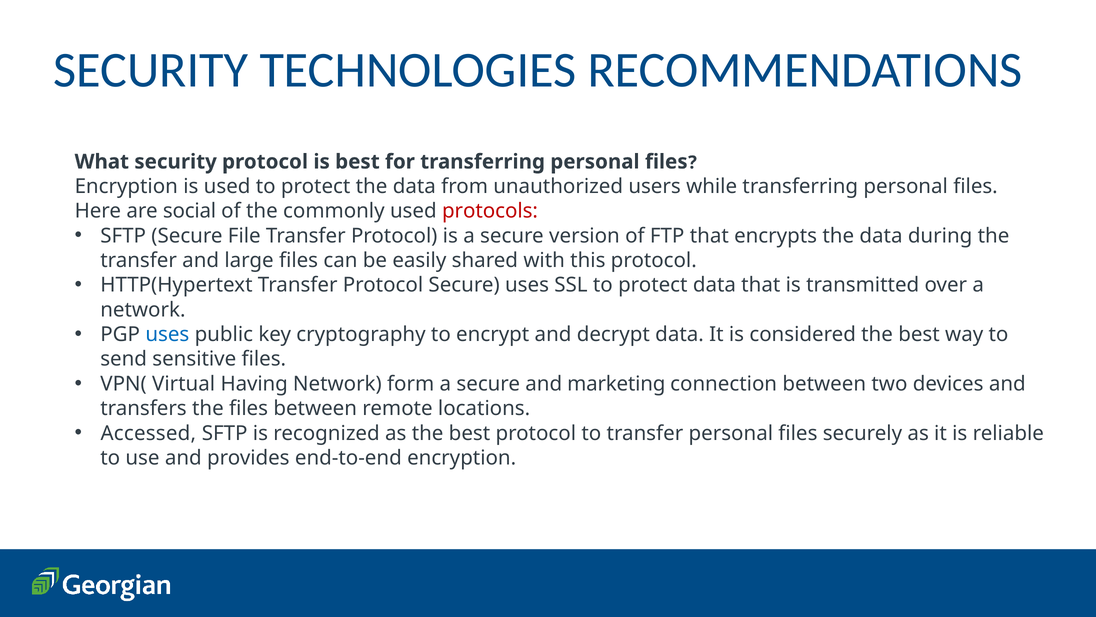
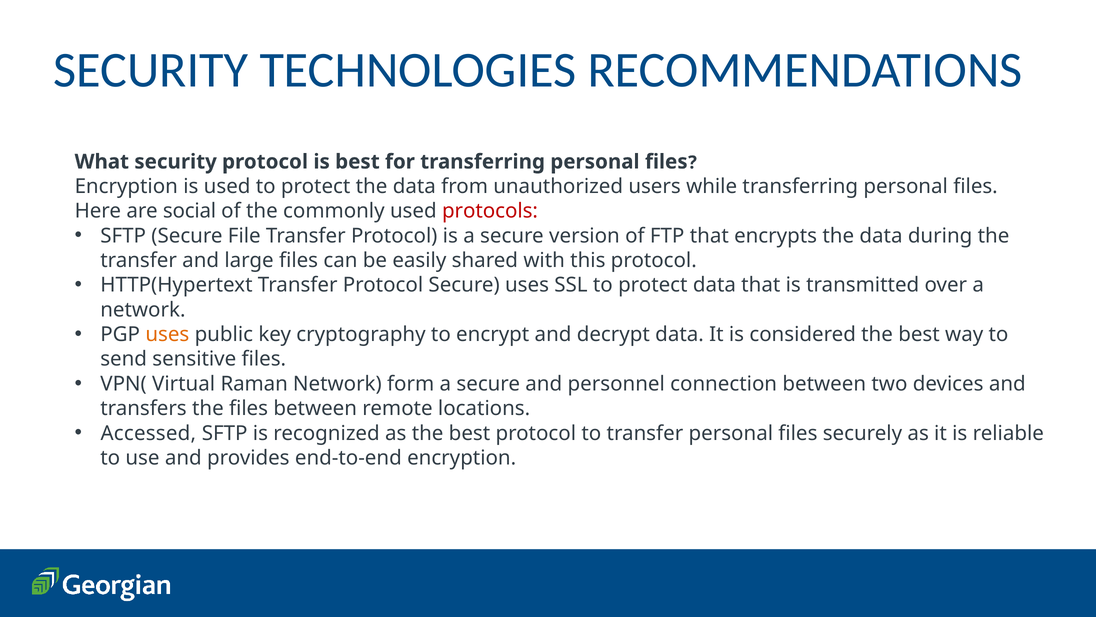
uses colour: blue -> orange (167, 334)
Having: Having -> Raman (254, 384)
marketing: marketing -> personnel (616, 384)
